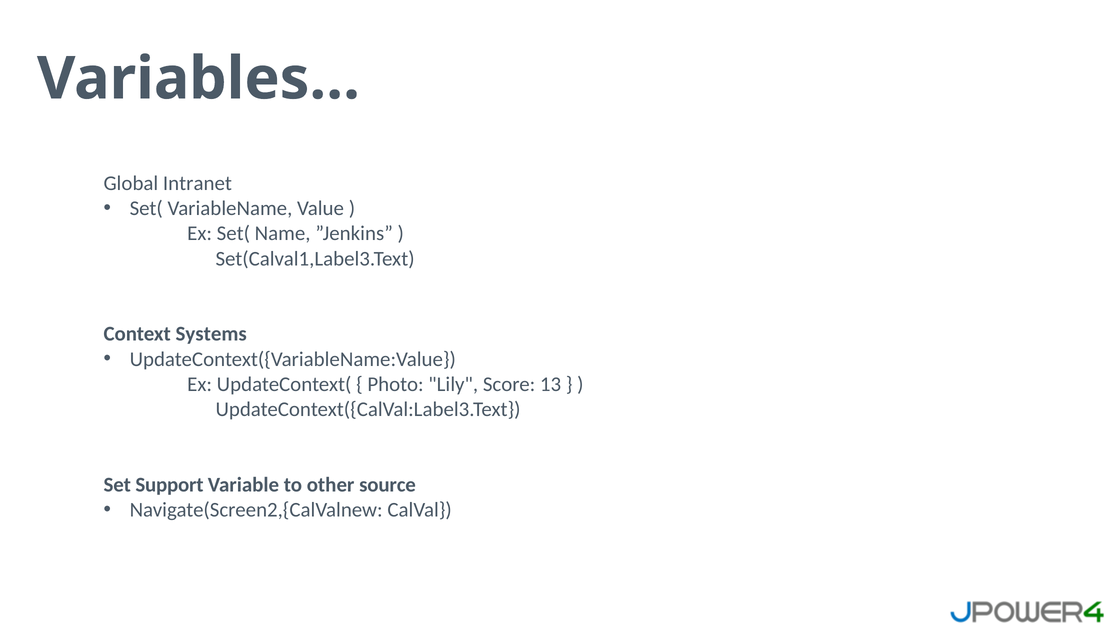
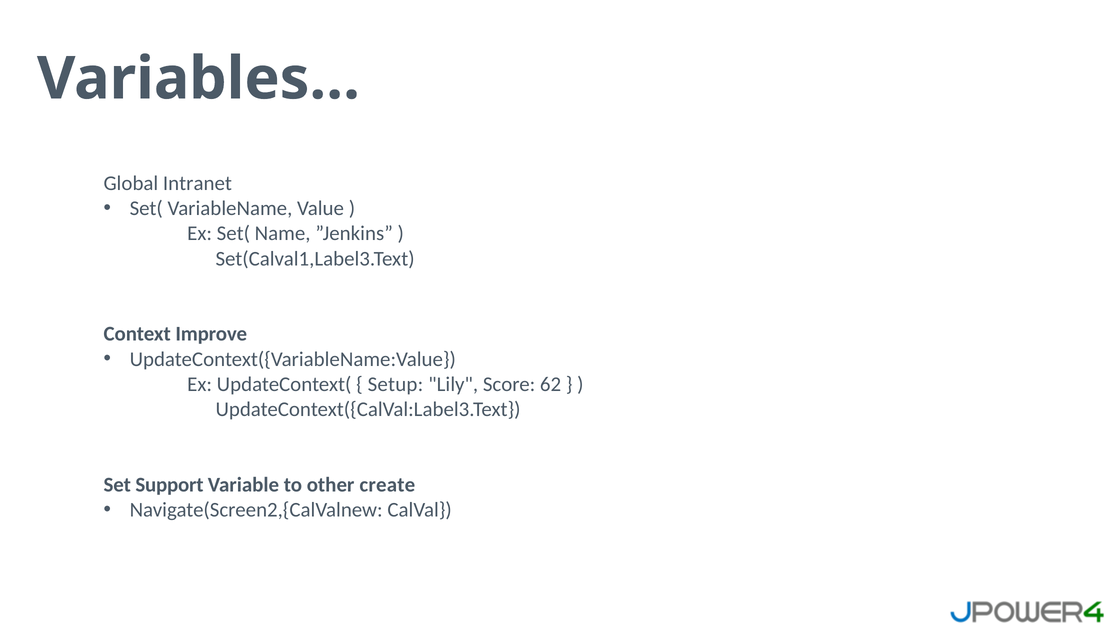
Systems: Systems -> Improve (211, 334)
Photo: Photo -> Setup (395, 384)
13: 13 -> 62 (551, 384)
source: source -> create (387, 485)
